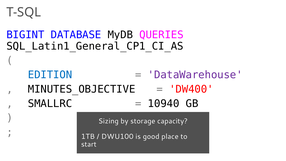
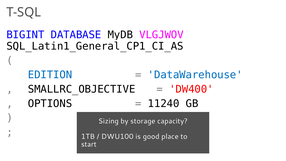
QUERIES: QUERIES -> VLGJWOV (161, 35)
DataWarehouse colour: purple -> blue (195, 75)
MINUTES_OBJECTIVE: MINUTES_OBJECTIVE -> SMALLRC_OBJECTIVE (82, 89)
SMALLRC: SMALLRC -> OPTIONS (50, 103)
10940: 10940 -> 11240 (164, 103)
